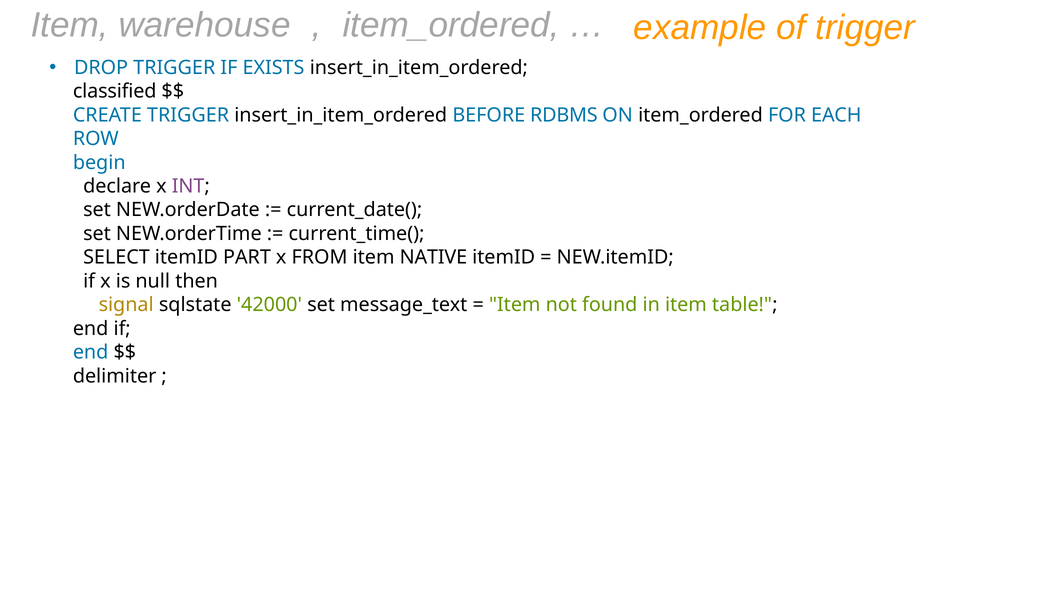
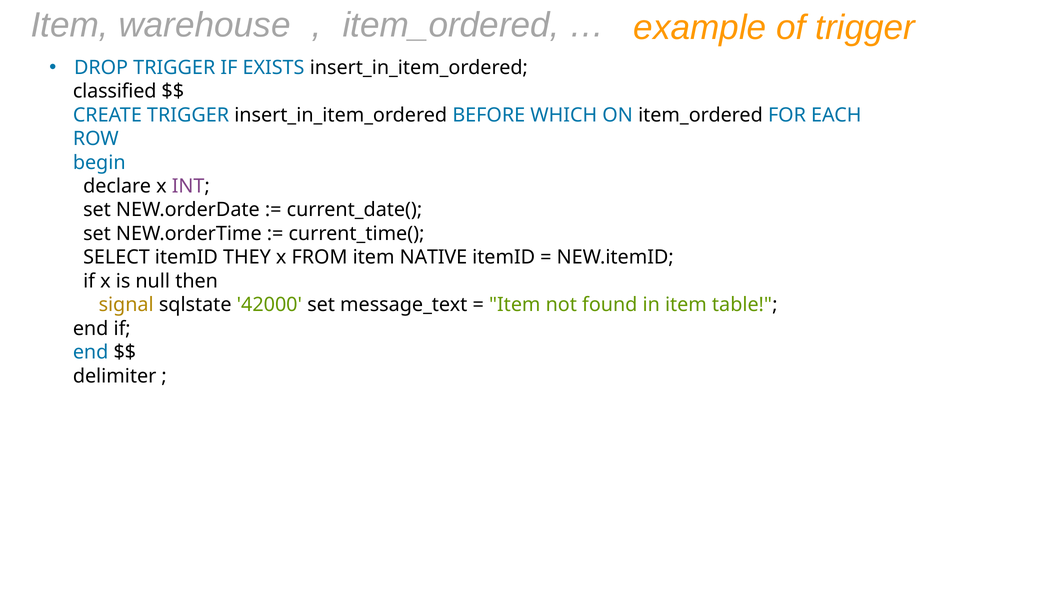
RDBMS: RDBMS -> WHICH (564, 115)
PART: PART -> THEY (247, 258)
